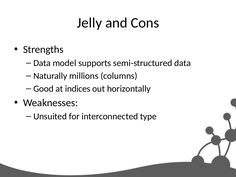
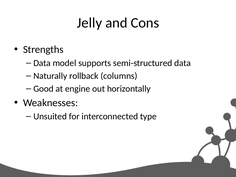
millions: millions -> rollback (84, 76)
indices: indices -> engine (78, 89)
